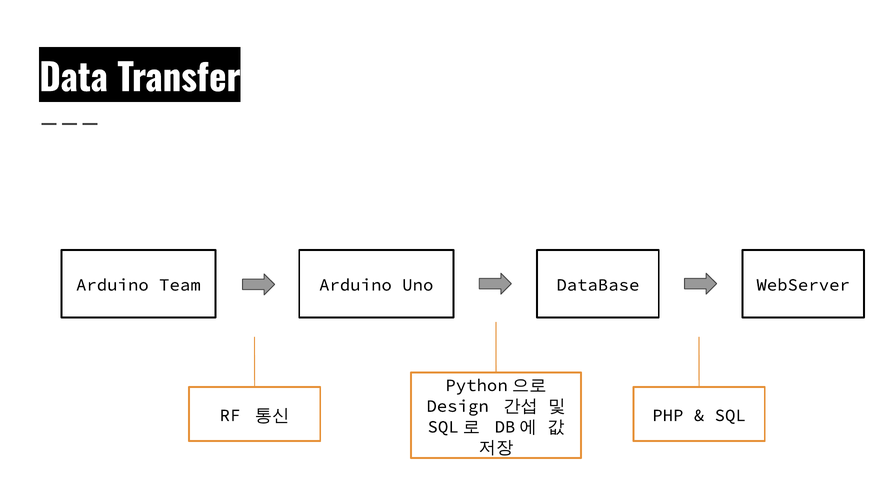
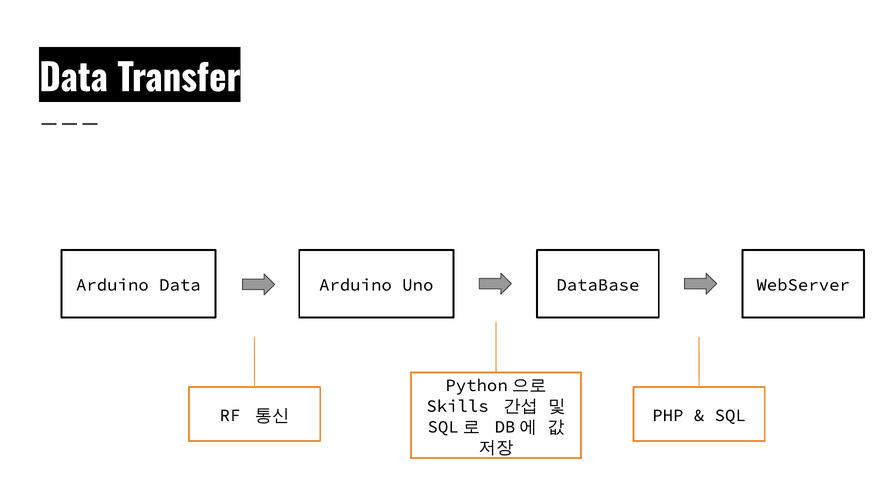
Arduino Team: Team -> Data (180, 285)
Design: Design -> Skills (458, 406)
